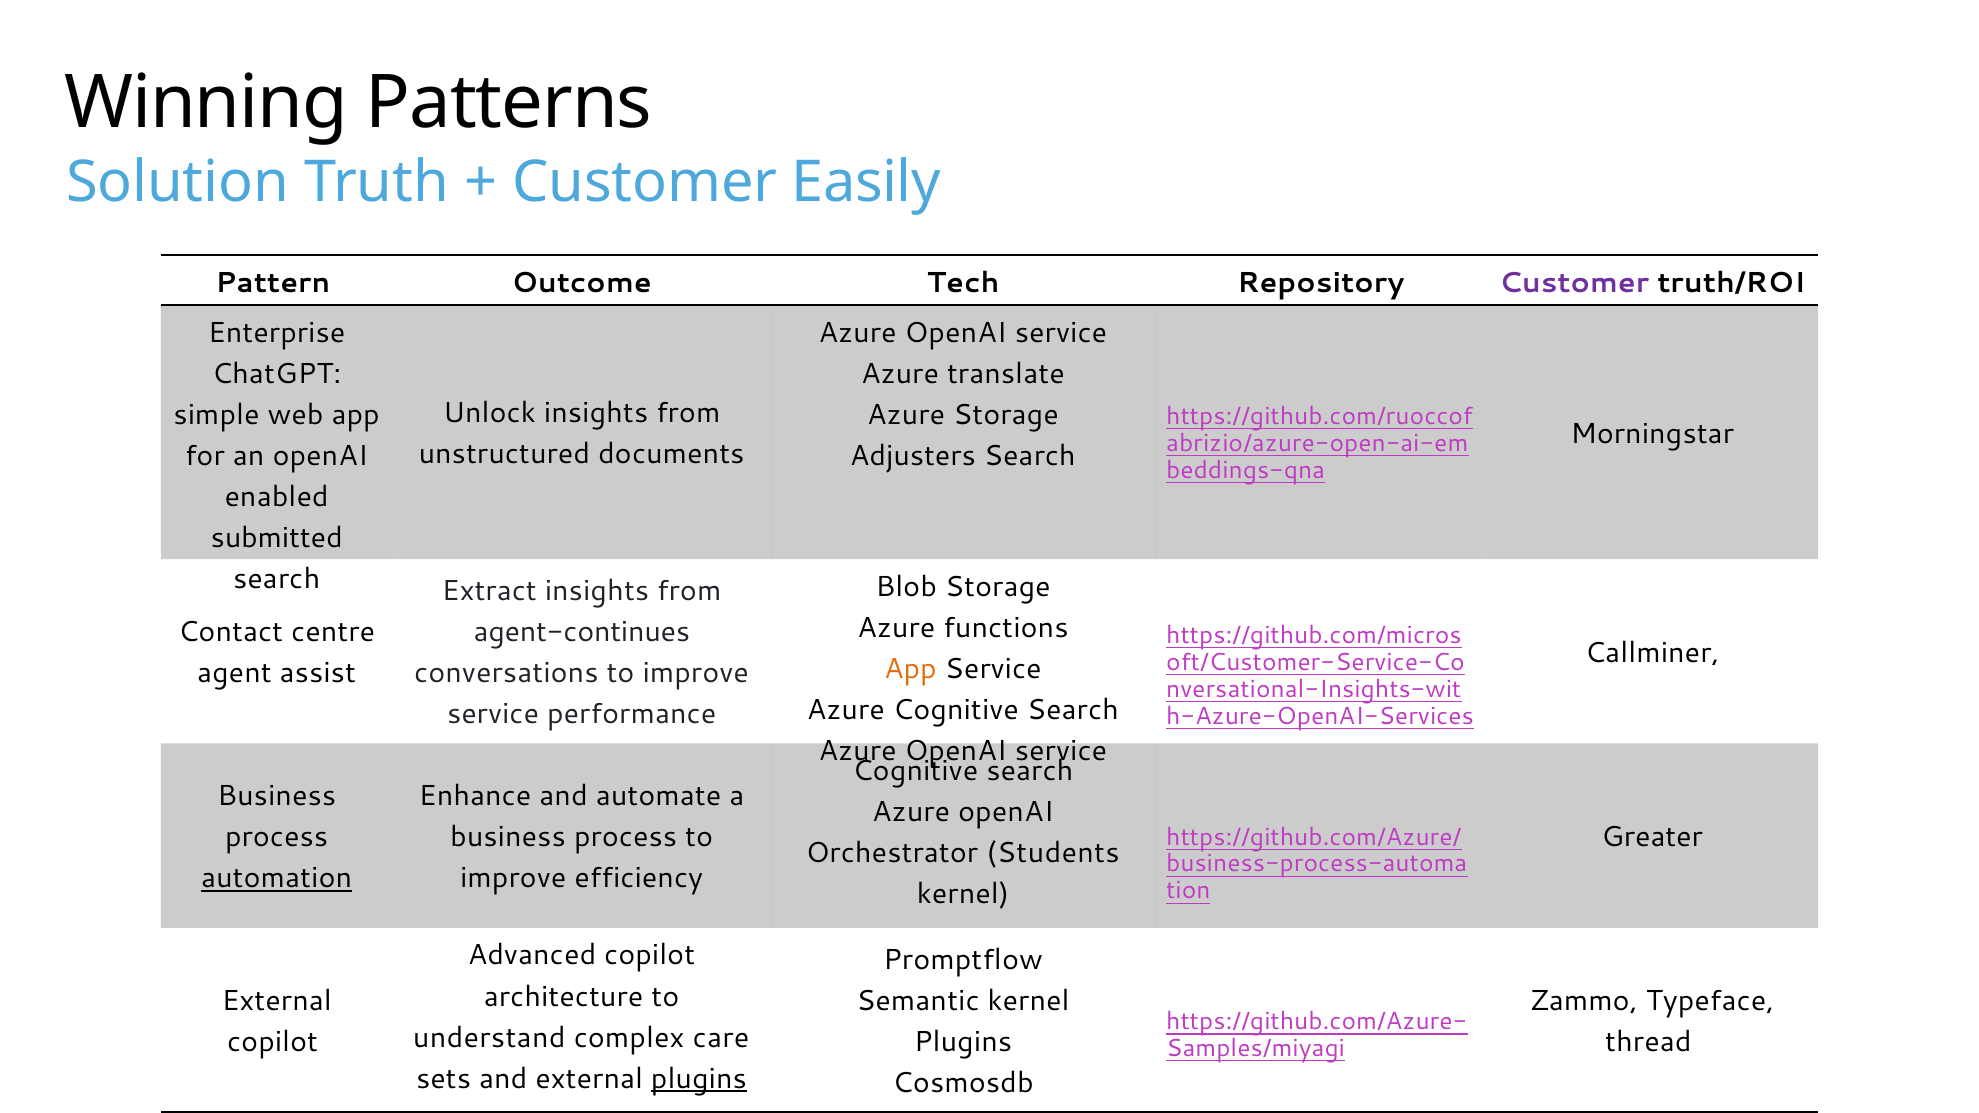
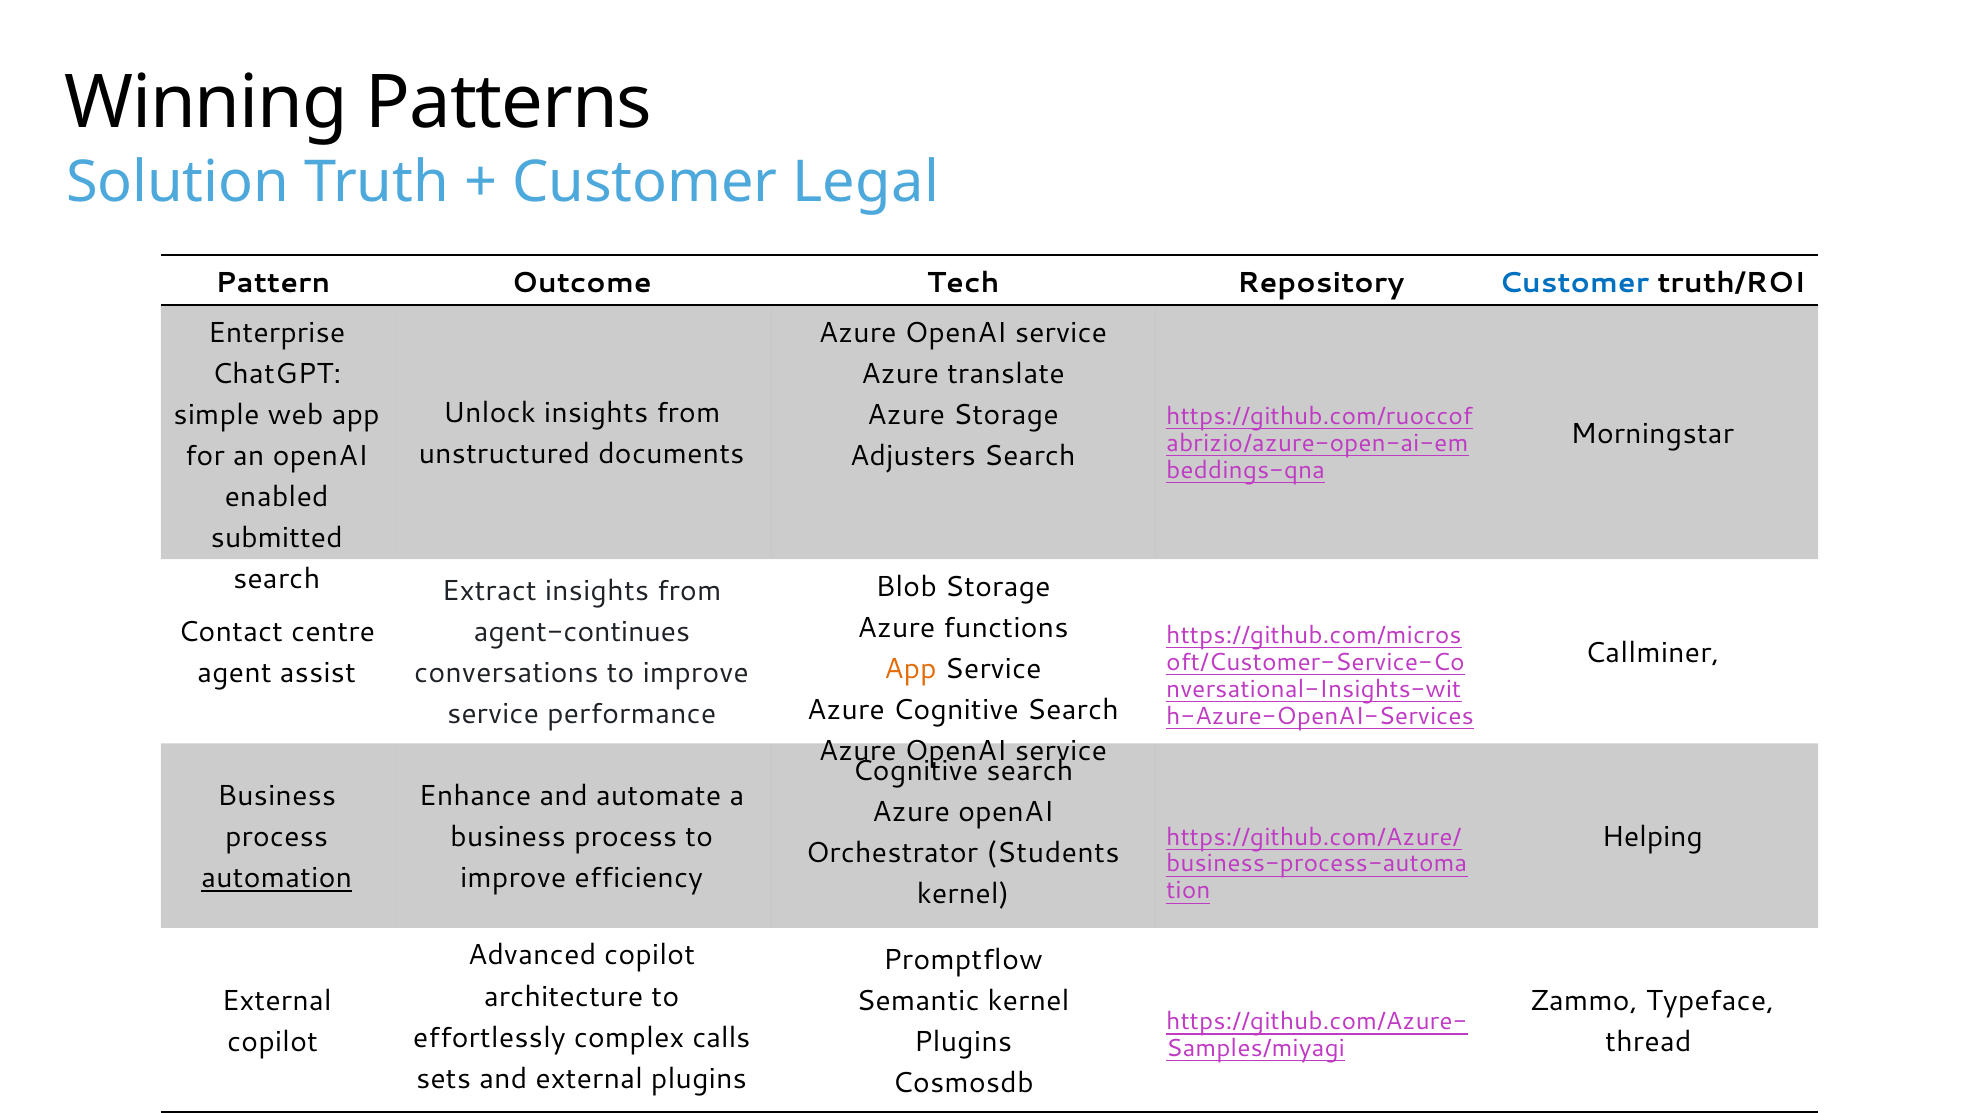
Easily: Easily -> Legal (866, 182)
Customer colour: purple -> blue (1574, 283)
Greater: Greater -> Helping (1652, 837)
understand: understand -> effortlessly (489, 1038)
care: care -> calls (721, 1038)
plugins underline: present -> none (699, 1079)
